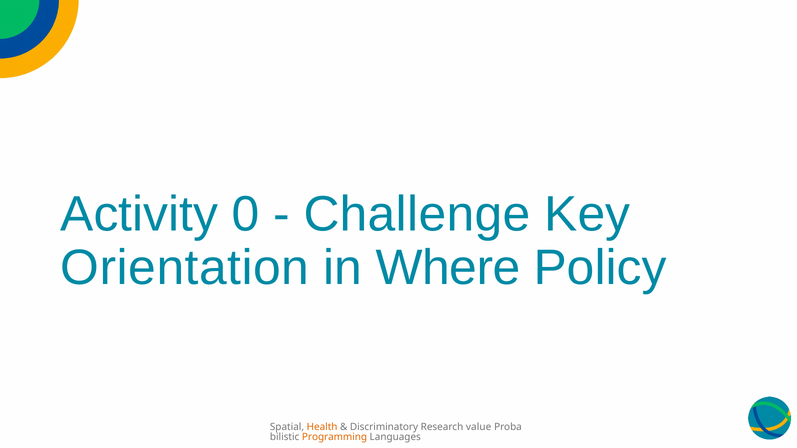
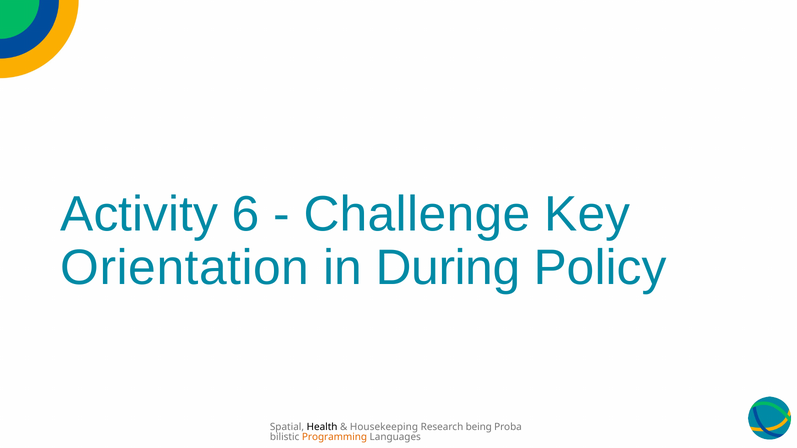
0: 0 -> 6 (246, 214)
Where: Where -> During (448, 268)
Health colour: orange -> black (322, 427)
Discriminatory: Discriminatory -> Housekeeping (384, 427)
value: value -> being (479, 427)
